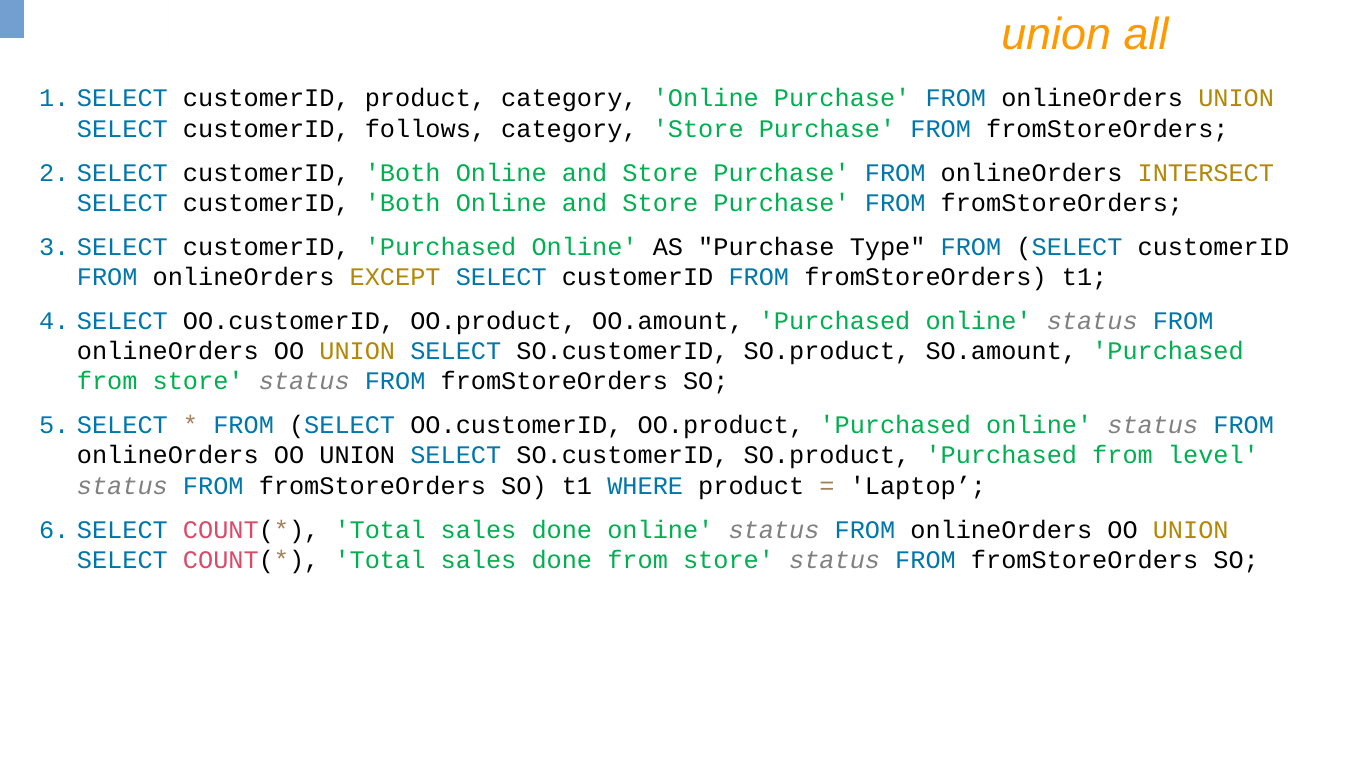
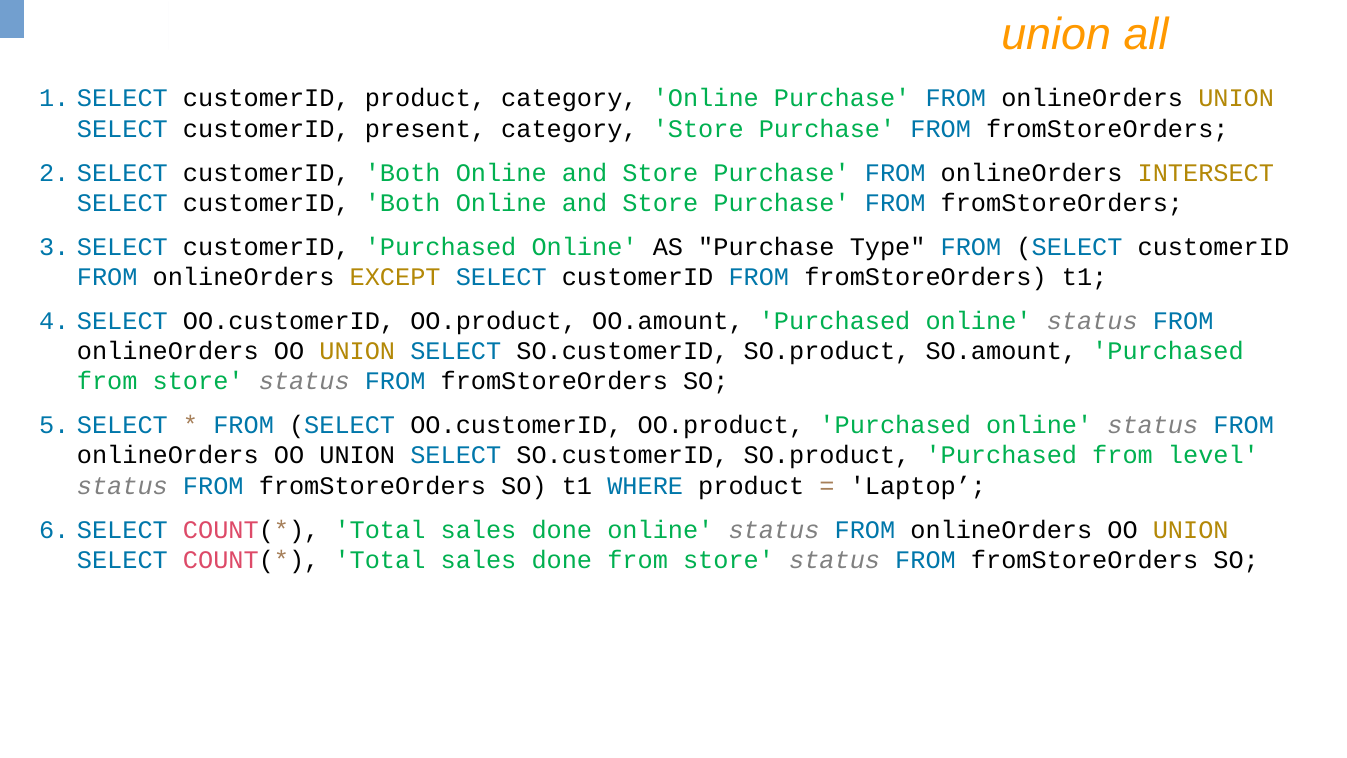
follows: follows -> present (425, 129)
